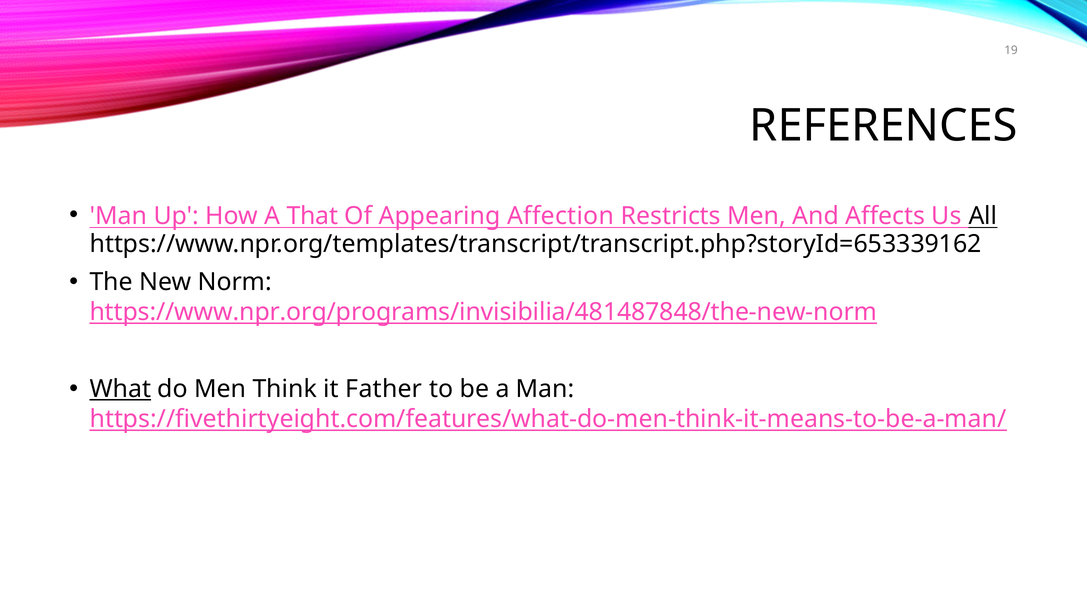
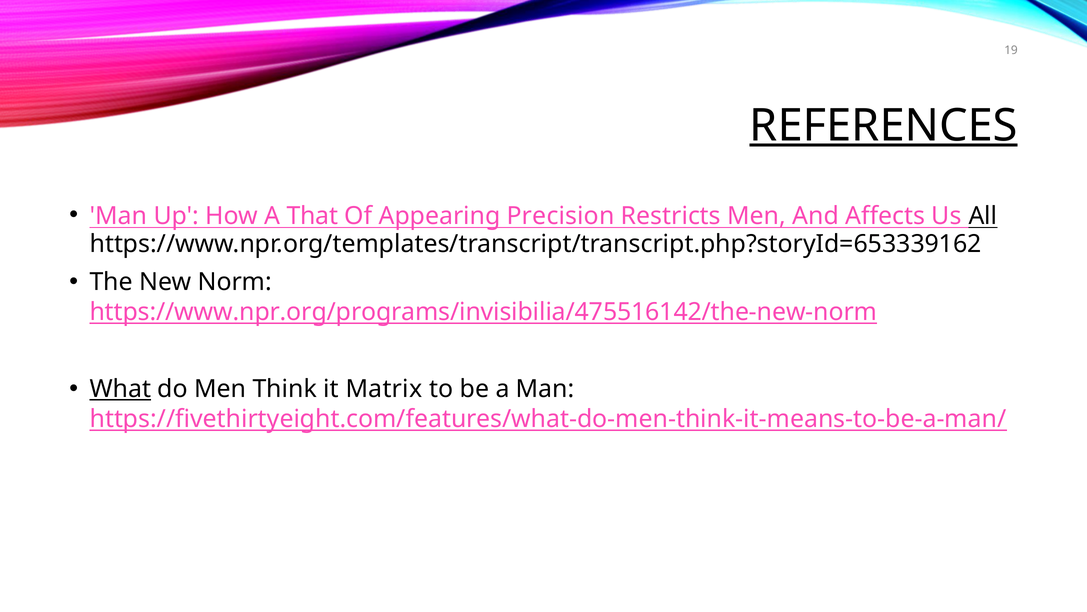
REFERENCES underline: none -> present (884, 125)
Affection: Affection -> Precision (561, 216)
https://www.npr.org/programs/invisibilia/481487848/the-new-norm: https://www.npr.org/programs/invisibilia/481487848/the-new-norm -> https://www.npr.org/programs/invisibilia/475516142/the-new-norm (483, 312)
Father: Father -> Matrix (384, 389)
